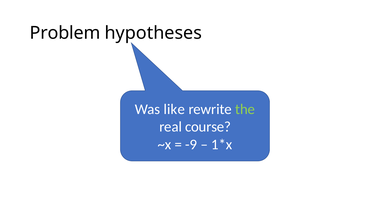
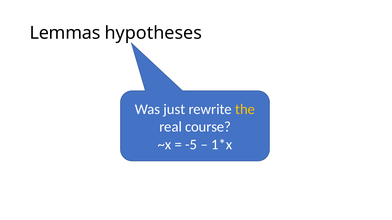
Problem: Problem -> Lemmas (65, 33)
like: like -> just (174, 110)
the colour: light green -> yellow (245, 110)
-9: -9 -> -5 (191, 145)
